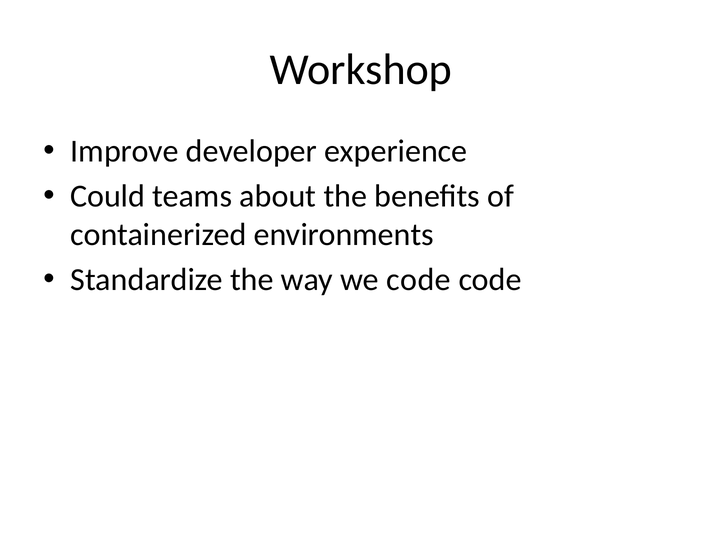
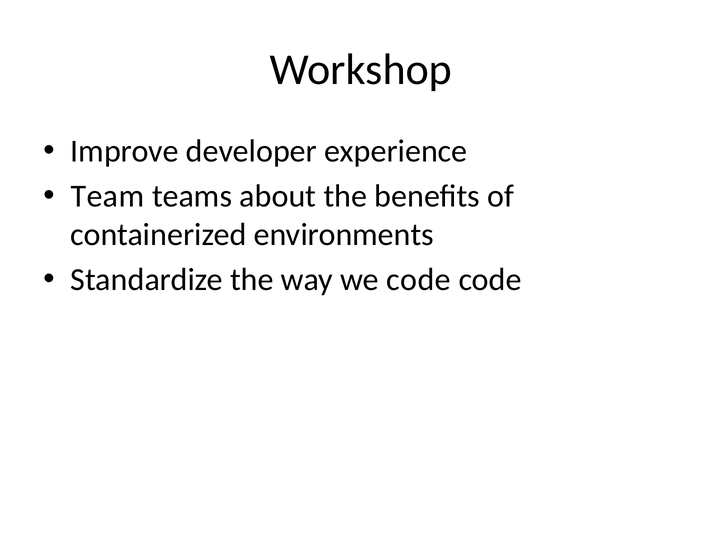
Could: Could -> Team (108, 196)
